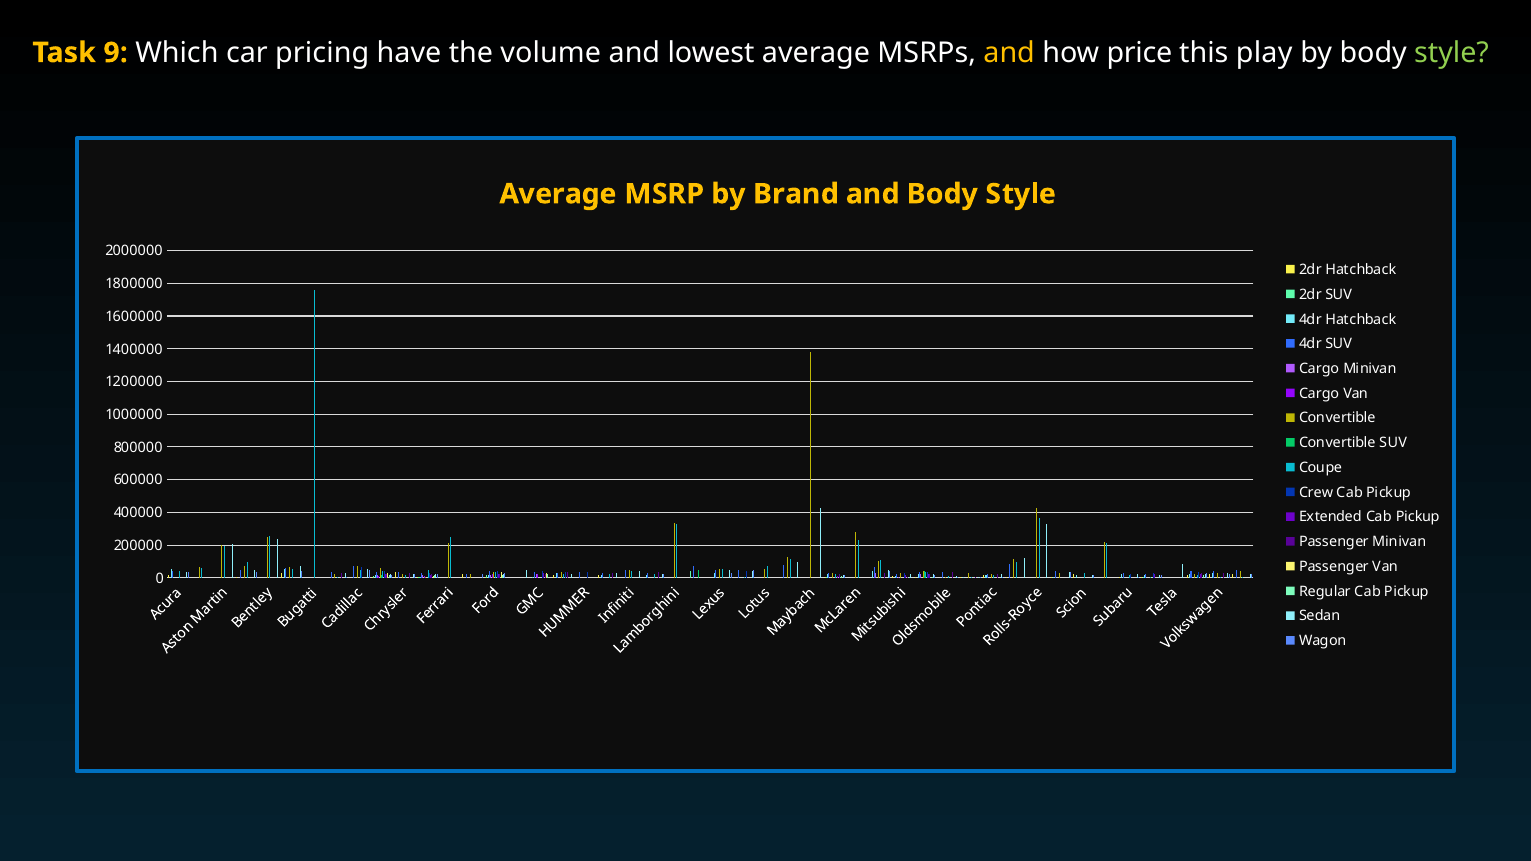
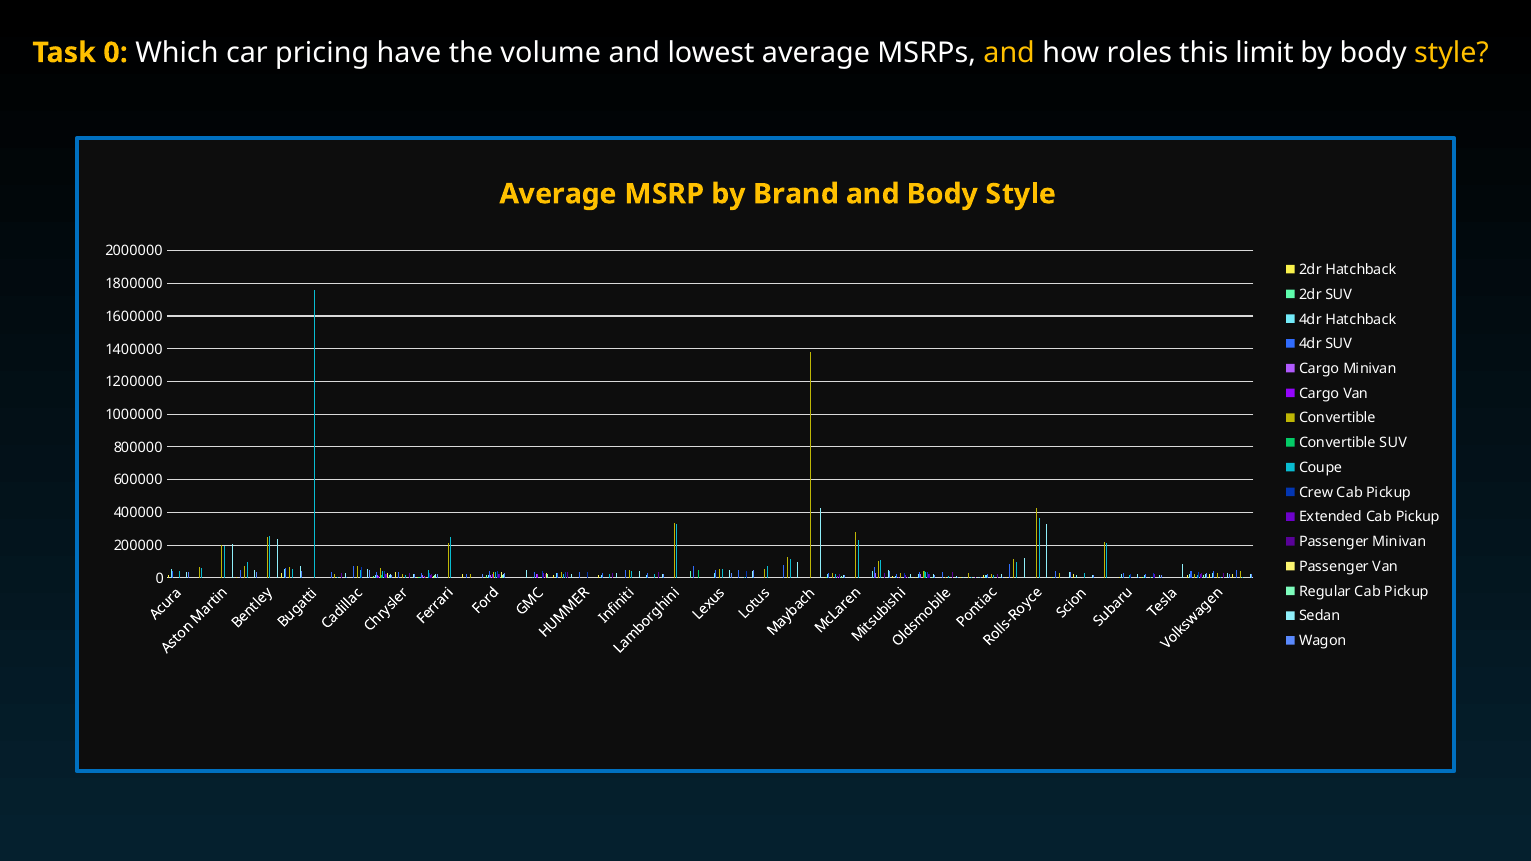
Task 9: 9 -> 0 (116, 53)
price: price -> roles (1139, 53)
play: play -> limit (1264, 53)
style colour: light green -> yellow (1452, 53)
